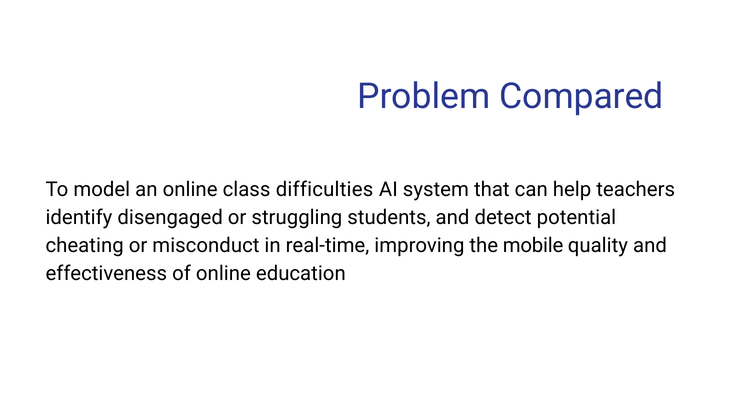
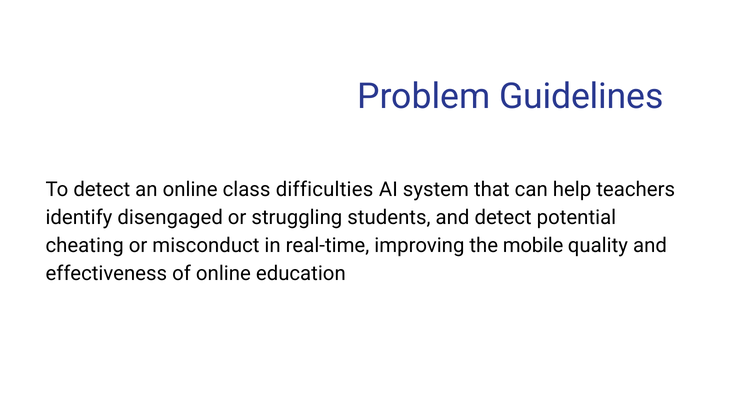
Compared: Compared -> Guidelines (581, 96)
To model: model -> detect (102, 190)
